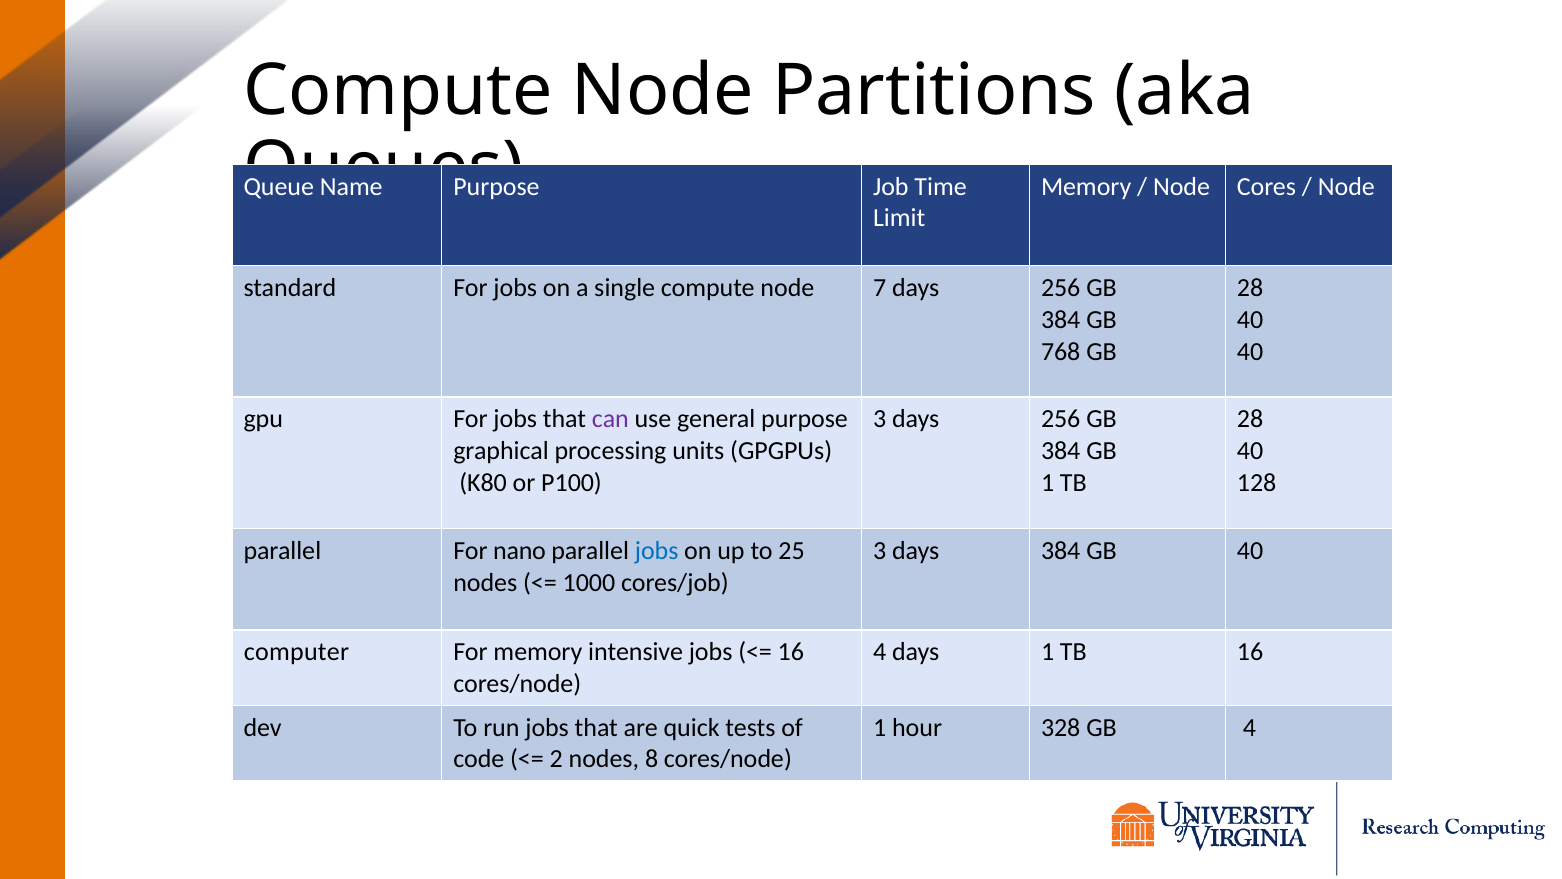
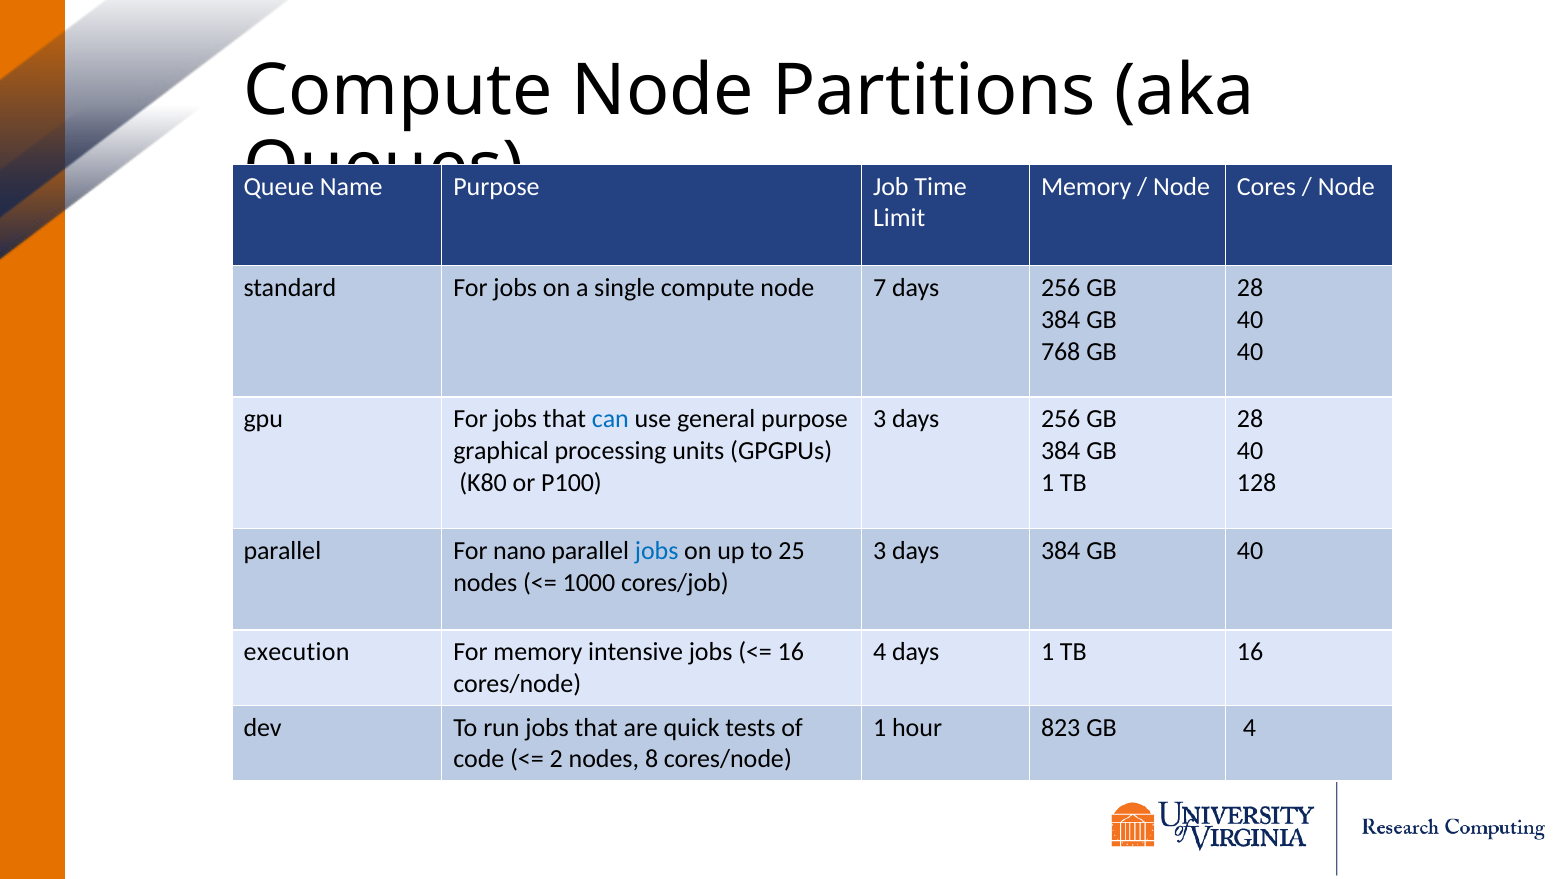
can colour: purple -> blue (610, 419)
computer: computer -> execution (297, 652)
328: 328 -> 823 (1061, 727)
